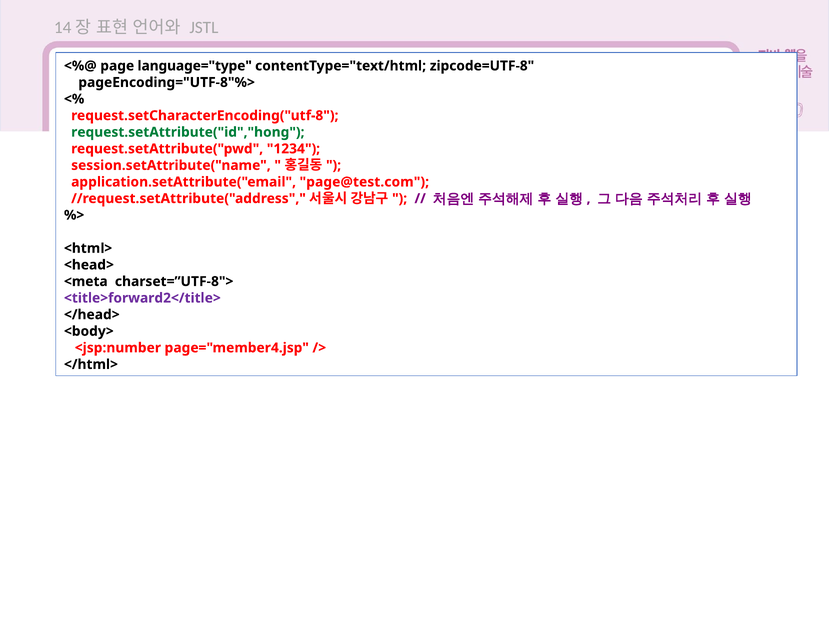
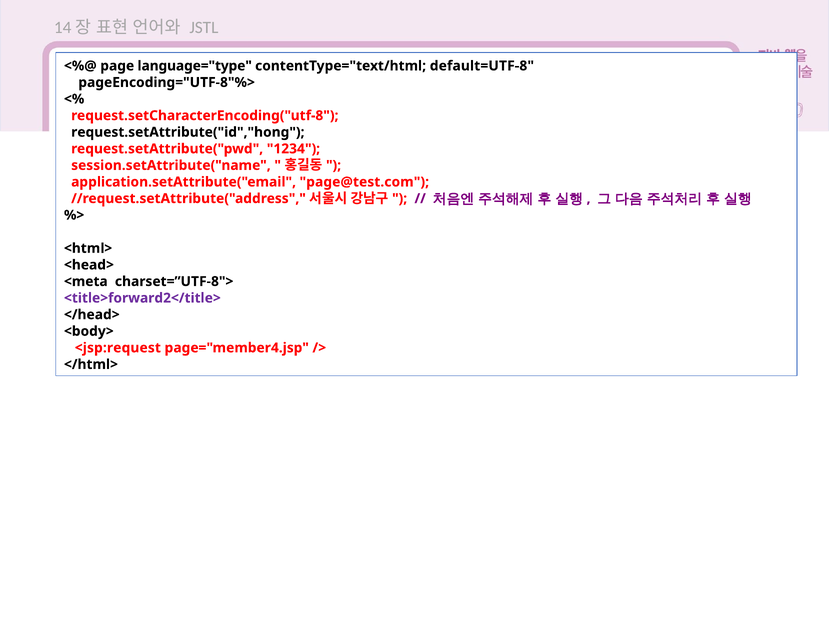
zipcode=UTF-8: zipcode=UTF-8 -> default=UTF-8 (482, 66)
request.setAttribute("id","hong colour: green -> black (188, 132)
<jsp:number: <jsp:number -> <jsp:request (118, 348)
